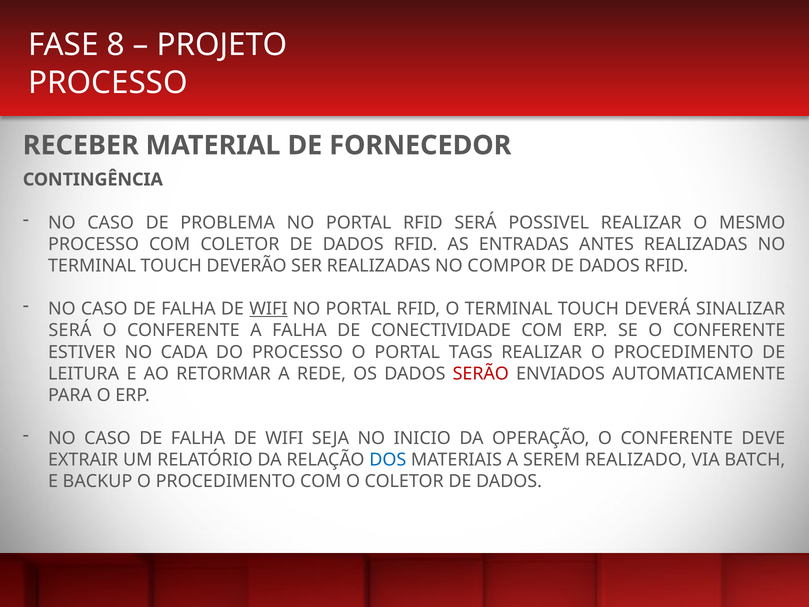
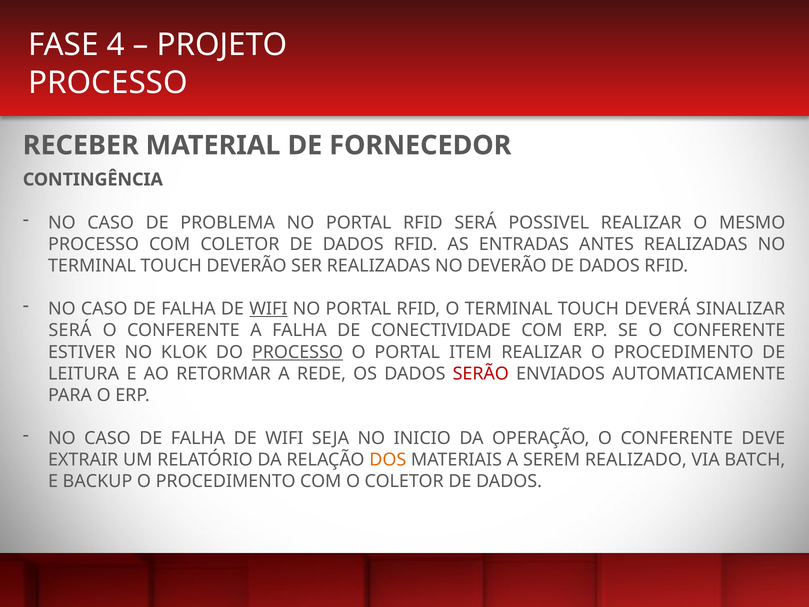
8: 8 -> 4 (116, 45)
NO COMPOR: COMPOR -> DEVERÃO (507, 266)
CADA: CADA -> KLOK (184, 352)
PROCESSO underline: none -> present (297, 352)
TAGS: TAGS -> ITEM (471, 352)
DOS colour: blue -> orange (388, 460)
